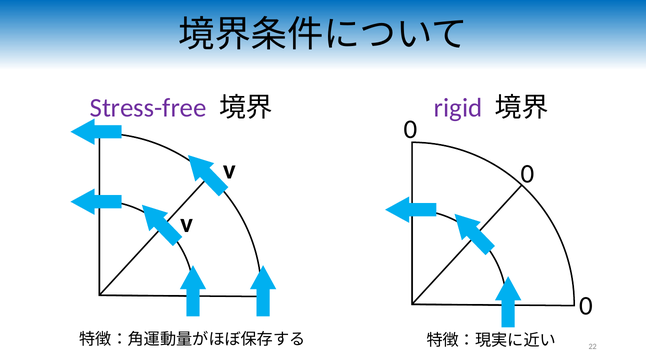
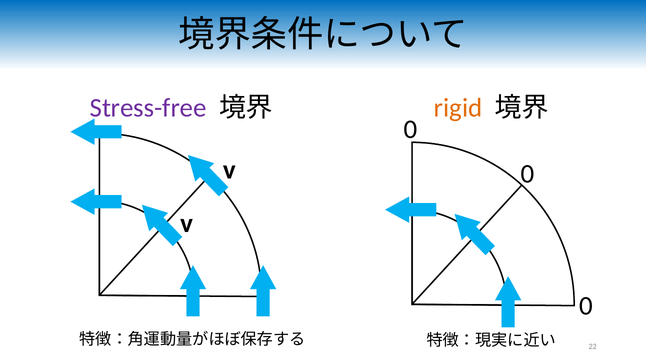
rigid colour: purple -> orange (458, 108)
